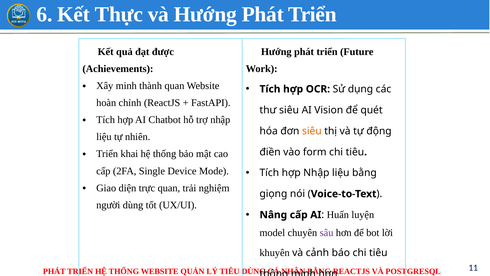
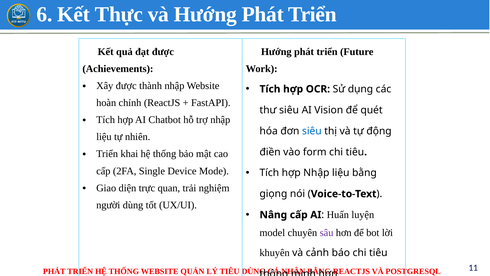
Xây minh: minh -> được (126, 86)
thành quan: quan -> nhập (174, 86)
siêu colour: orange -> blue (312, 131)
